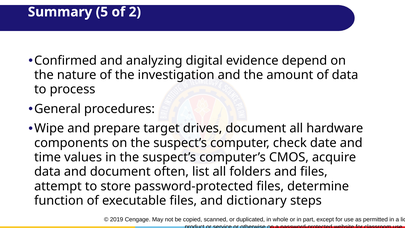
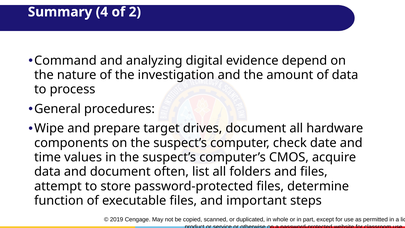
5: 5 -> 4 (102, 12)
Confirmed: Confirmed -> Command (65, 61)
dictionary: dictionary -> important (257, 201)
